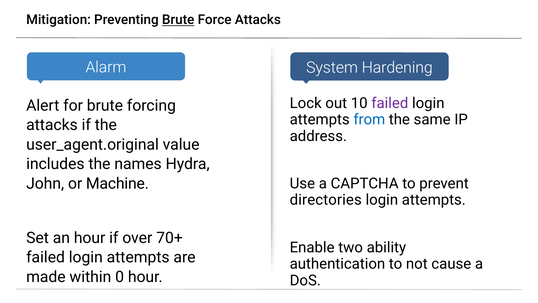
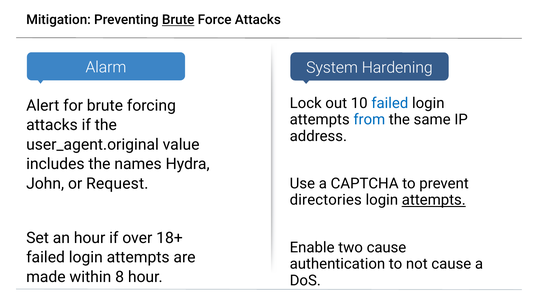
failed colour: purple -> blue (390, 103)
Machine: Machine -> Request (117, 183)
attempts underline: none -> present (434, 200)
70+: 70+ -> 18+ (169, 238)
two ability: ability -> cause (386, 247)
0: 0 -> 8 (120, 277)
